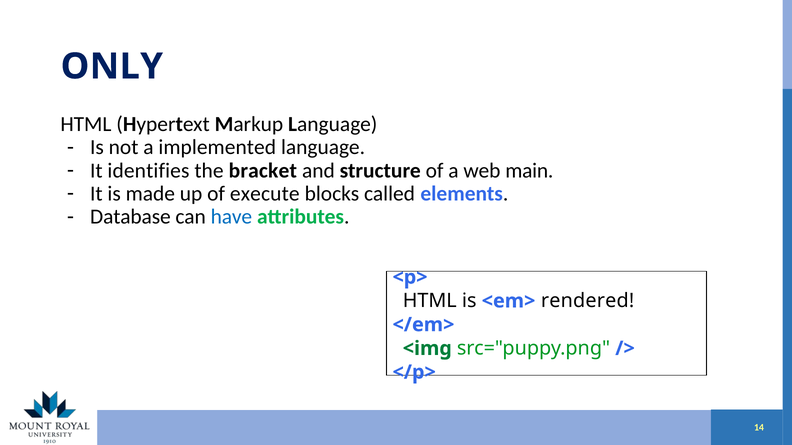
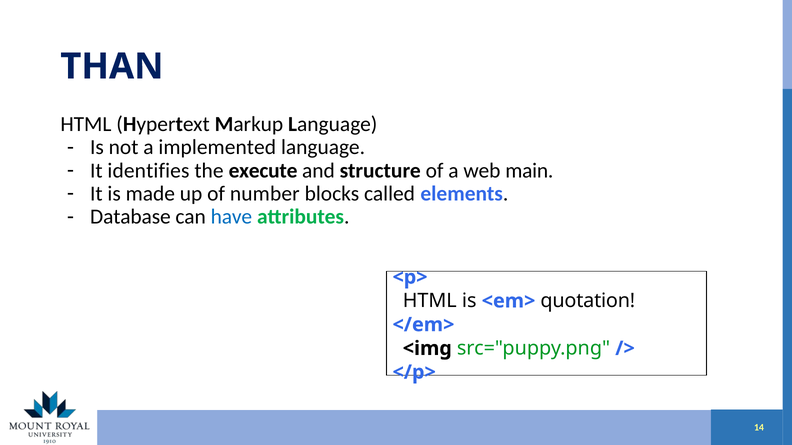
ONLY: ONLY -> THAN (112, 67)
bracket: bracket -> execute (263, 171)
execute: execute -> number (265, 194)
rendered: rendered -> quotation (588, 301)
<img colour: green -> black (427, 349)
